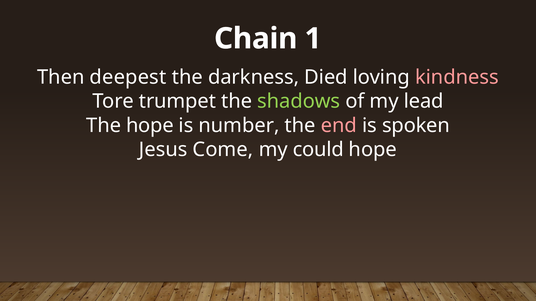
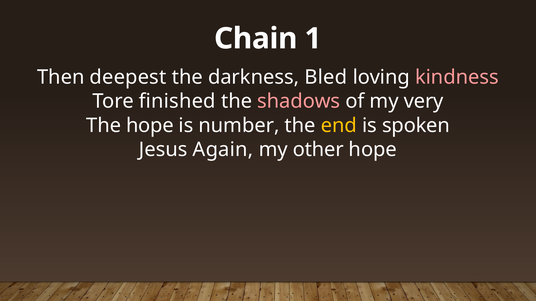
Died: Died -> Bled (326, 77)
trumpet: trumpet -> ﬁnished (177, 102)
shadows colour: light green -> pink (299, 102)
lead: lead -> very (424, 102)
end colour: pink -> yellow (339, 126)
Come: Come -> Again (223, 150)
could: could -> other (318, 150)
